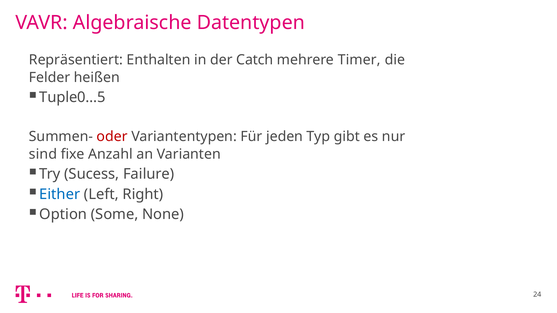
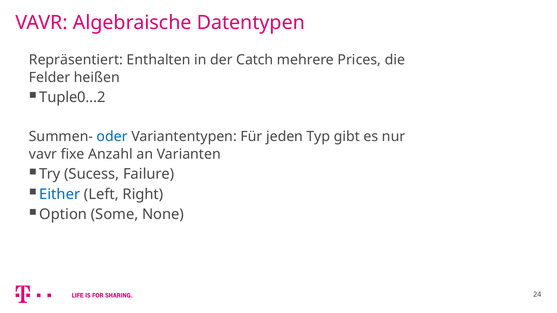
Timer: Timer -> Prices (359, 60)
Tuple0…5: Tuple0…5 -> Tuple0…2 (72, 97)
oder colour: red -> blue (112, 137)
sind: sind -> vavr (43, 154)
